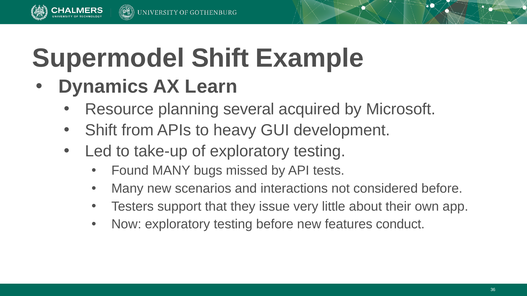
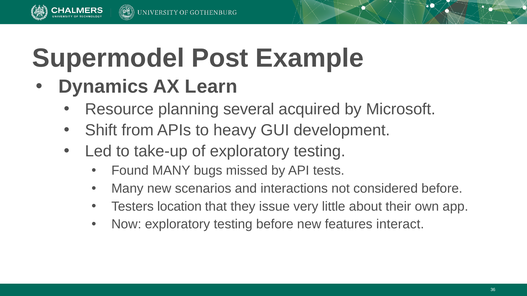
Supermodel Shift: Shift -> Post (220, 58)
support: support -> location (179, 207)
conduct: conduct -> interact (400, 225)
